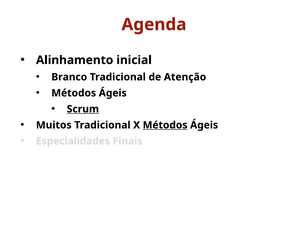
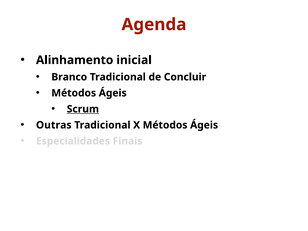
Atenção: Atenção -> Concluir (185, 77)
Muitos: Muitos -> Outras (54, 125)
Métodos underline: present -> none (165, 125)
